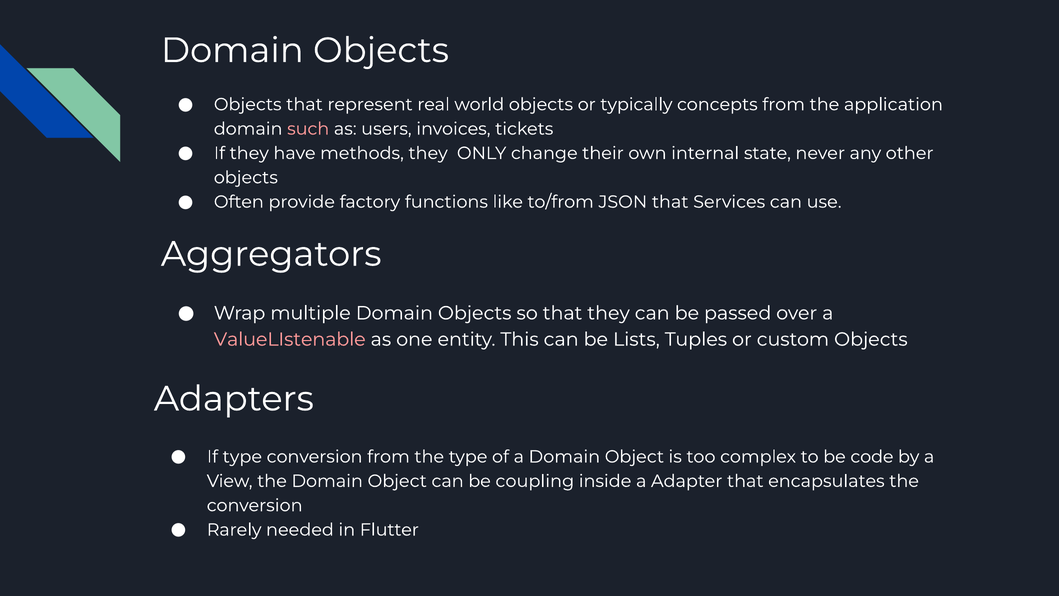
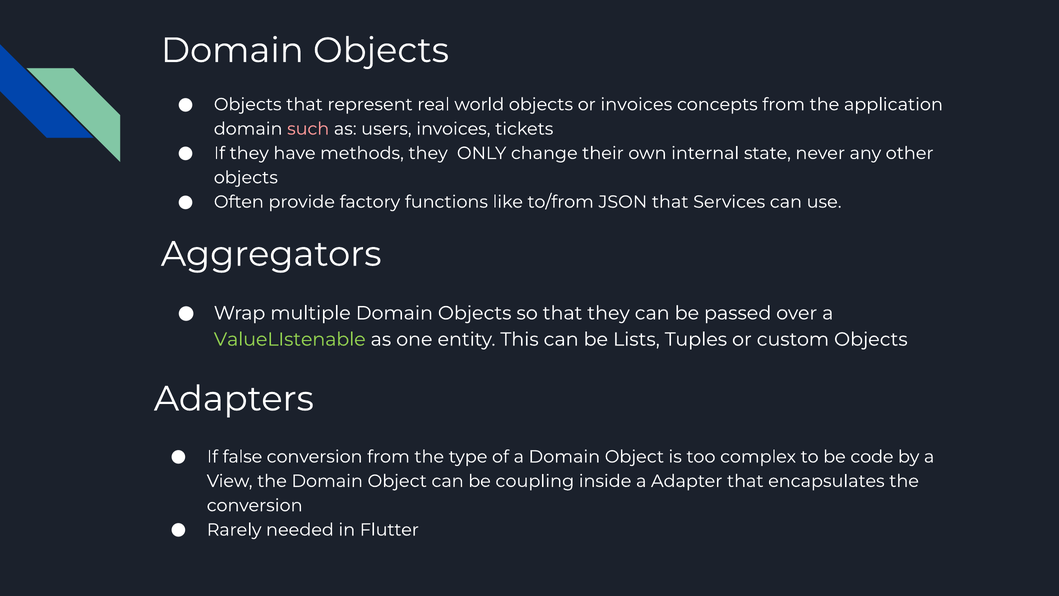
or typically: typically -> invoices (636, 104)
ValueLIstenable colour: pink -> light green (290, 339)
If type: type -> false (242, 457)
